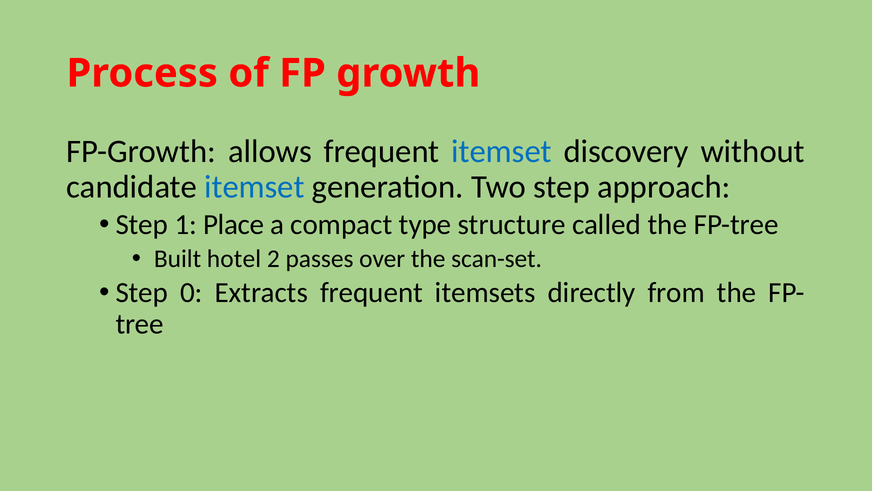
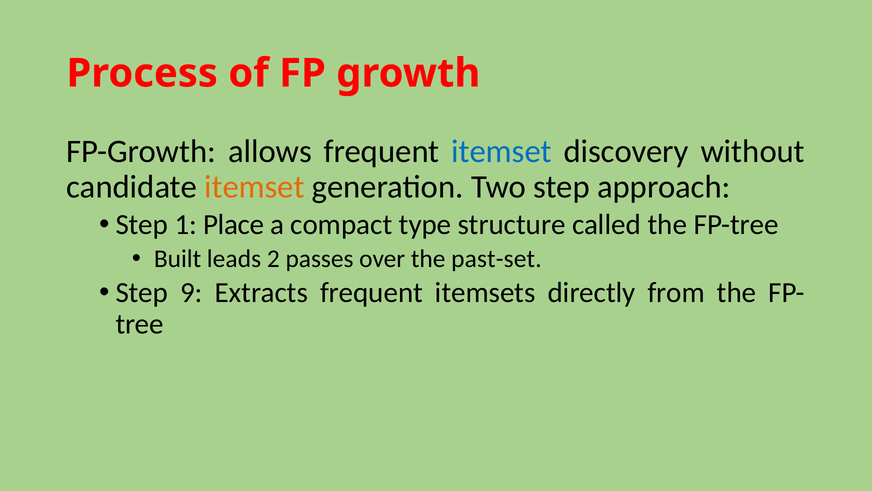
itemset colour: blue -> orange (254, 187)
hotel: hotel -> leads (234, 259)
scan-set: scan-set -> past-set (496, 259)
0: 0 -> 9 (191, 293)
